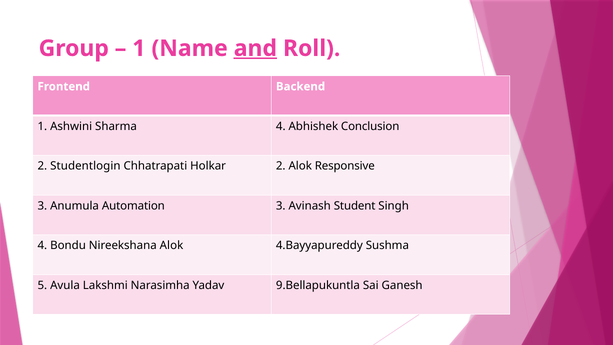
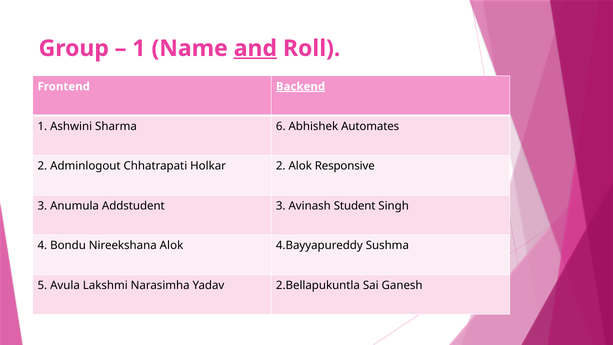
Backend underline: none -> present (301, 86)
Sharma 4: 4 -> 6 (281, 126)
Conclusion: Conclusion -> Automates (370, 126)
Studentlogin: Studentlogin -> Adminlogout (85, 166)
Automation: Automation -> Addstudent (133, 206)
9.Bellapukuntla: 9.Bellapukuntla -> 2.Bellapukuntla (318, 285)
